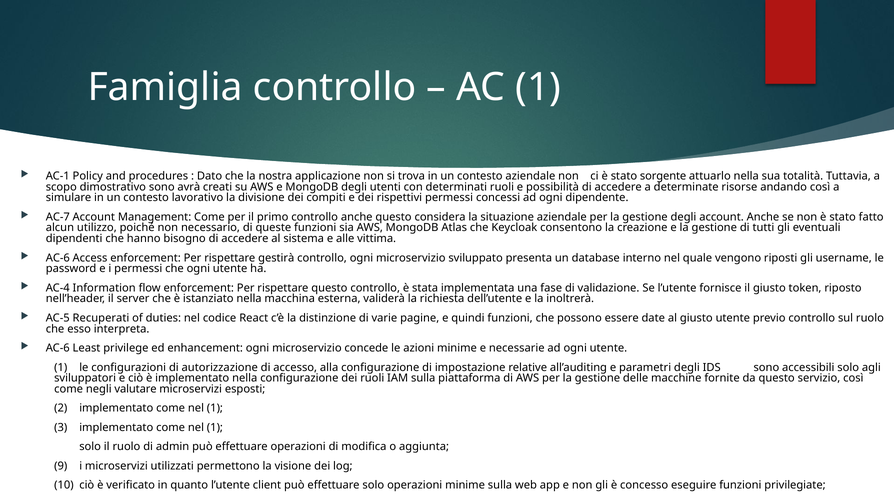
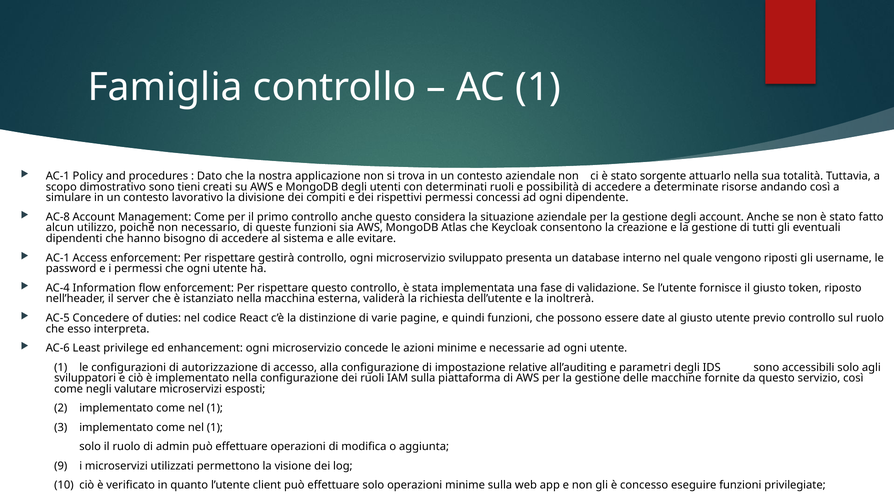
avrà: avrà -> tieni (189, 187)
AC-7: AC-7 -> AC-8 (58, 217)
vittima: vittima -> evitare (377, 239)
AC-6: AC-6 -> AC-1 (58, 258)
Recuperati: Recuperati -> Concedere (101, 318)
